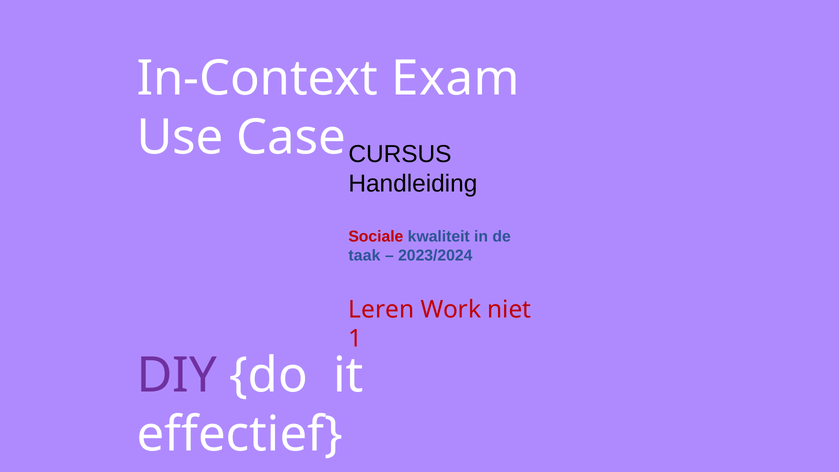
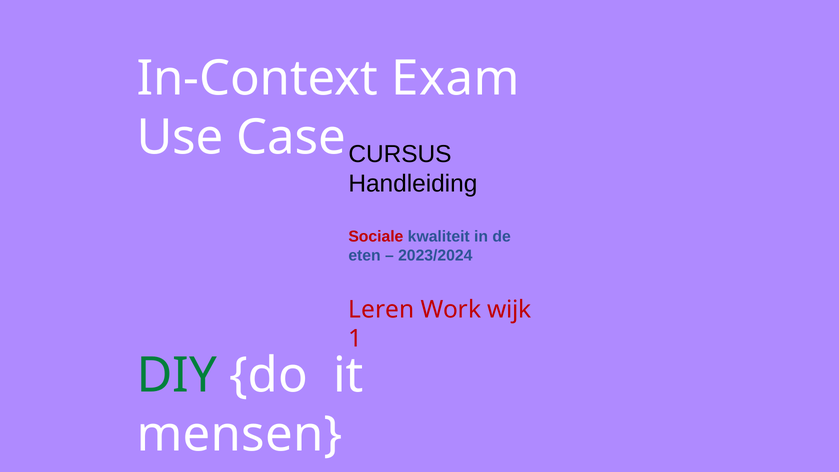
taak: taak -> eten (365, 255)
niet: niet -> wijk (509, 309)
DIY colour: purple -> green (177, 376)
effectief: effectief -> mensen (240, 435)
